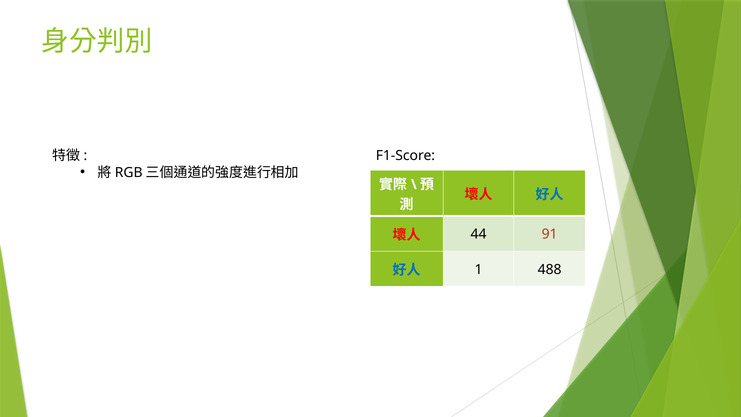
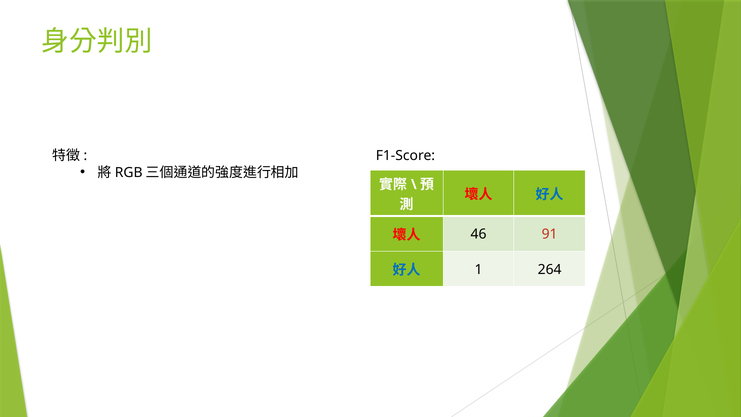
44: 44 -> 46 (479, 234)
488: 488 -> 264 (550, 269)
